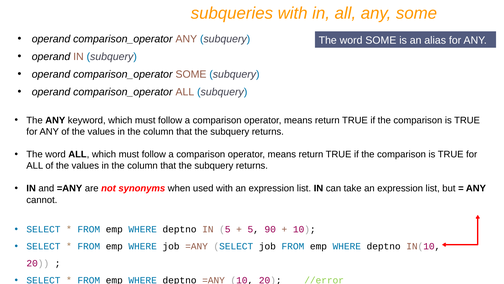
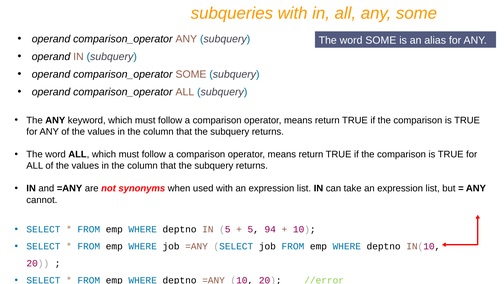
90: 90 -> 94 (270, 229)
